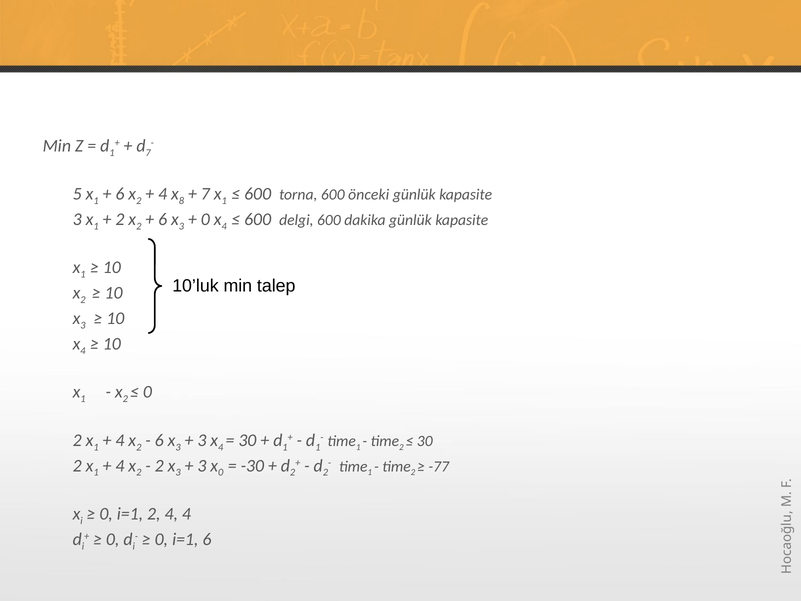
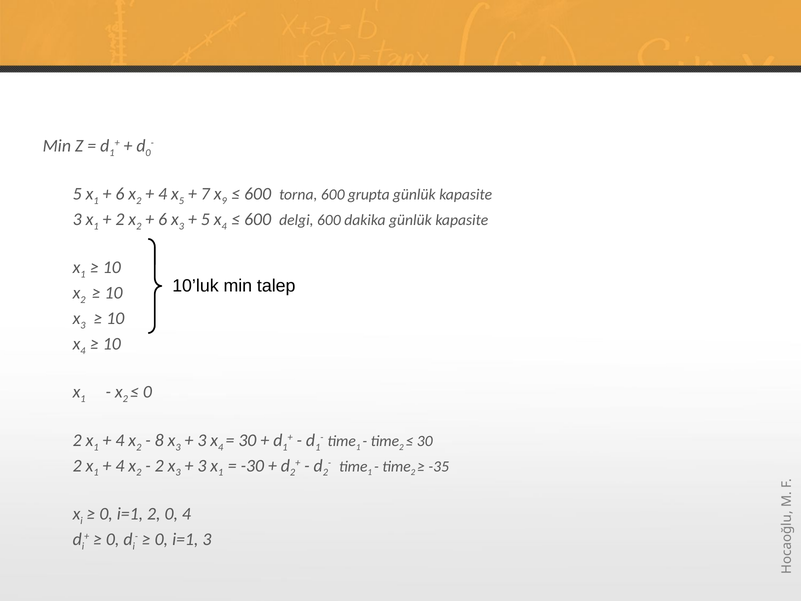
7: 7 -> 0 (148, 153)
8: 8 -> 5 (181, 201)
1: 1 -> 9 (224, 201)
önceki: önceki -> grupta (369, 195)
0: 0 -> 5 (205, 219)
6: 6 -> 8 (159, 440)
0: 0 -> 1 (221, 472)
-77: -77 -> -35 (439, 466)
2 4: 4 -> 0 (171, 514)
i=1 6: 6 -> 3 (207, 539)
